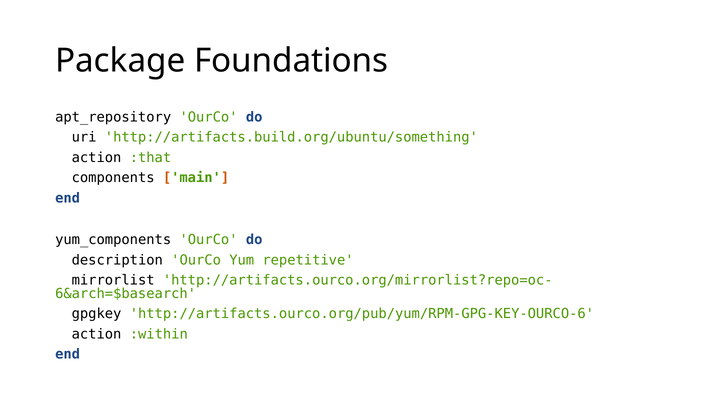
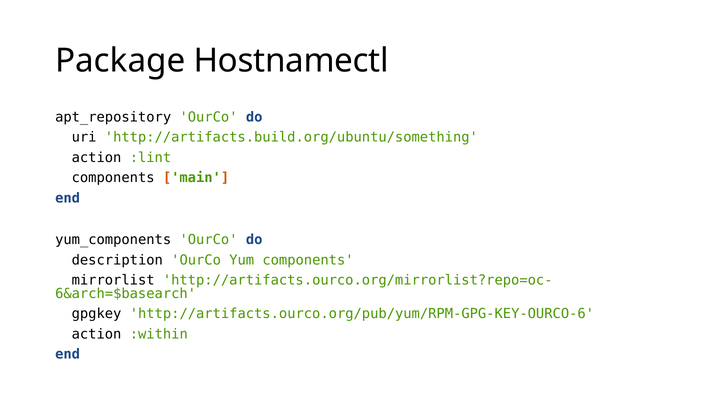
Foundations: Foundations -> Hostnamectl (291, 61)
:that: :that -> :lint (150, 157)
Yum repetitive: repetitive -> components (308, 260)
